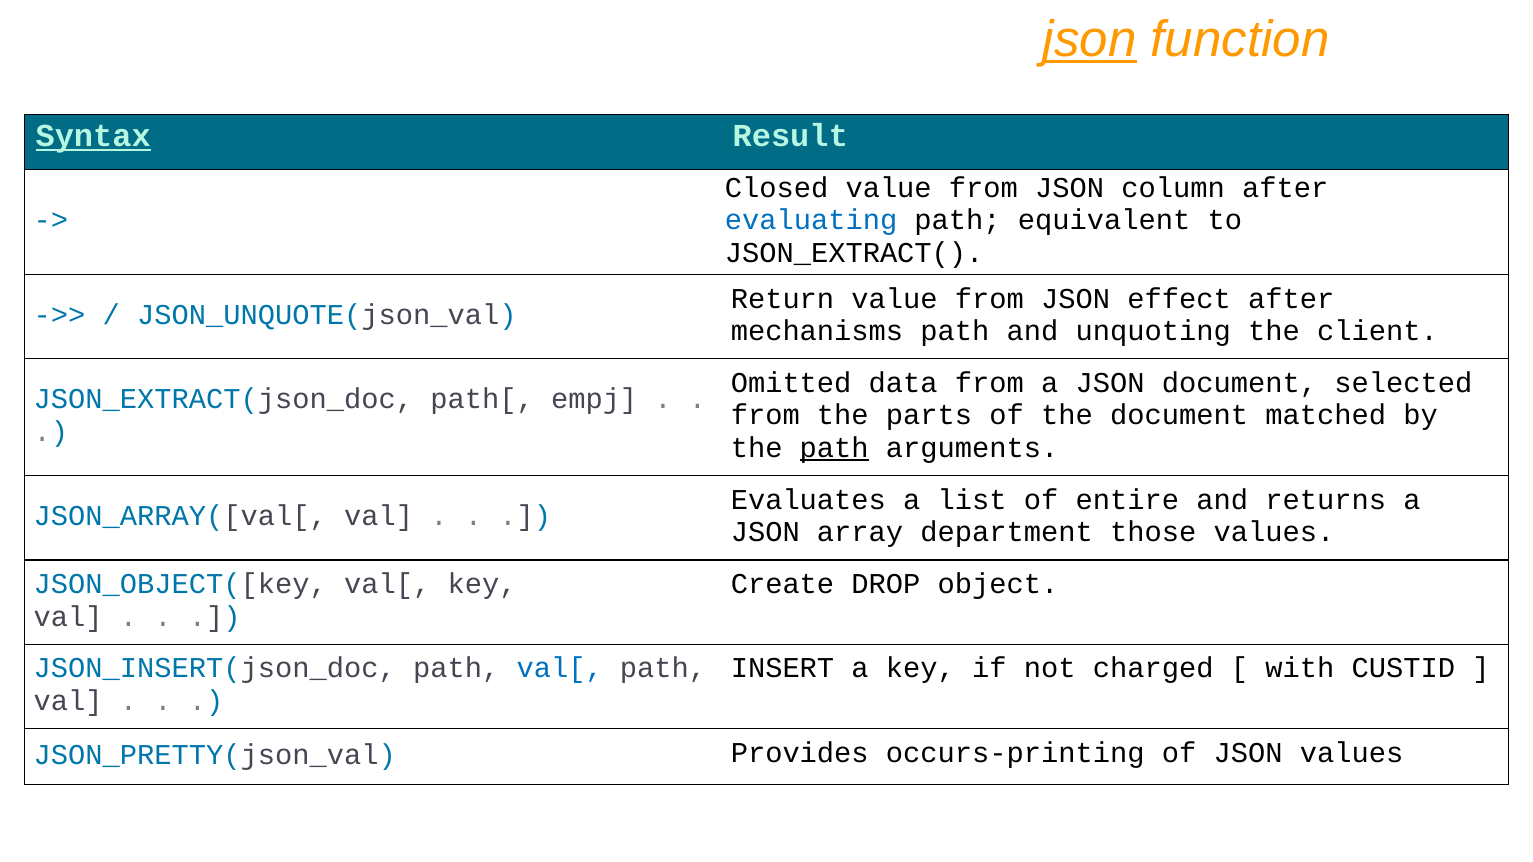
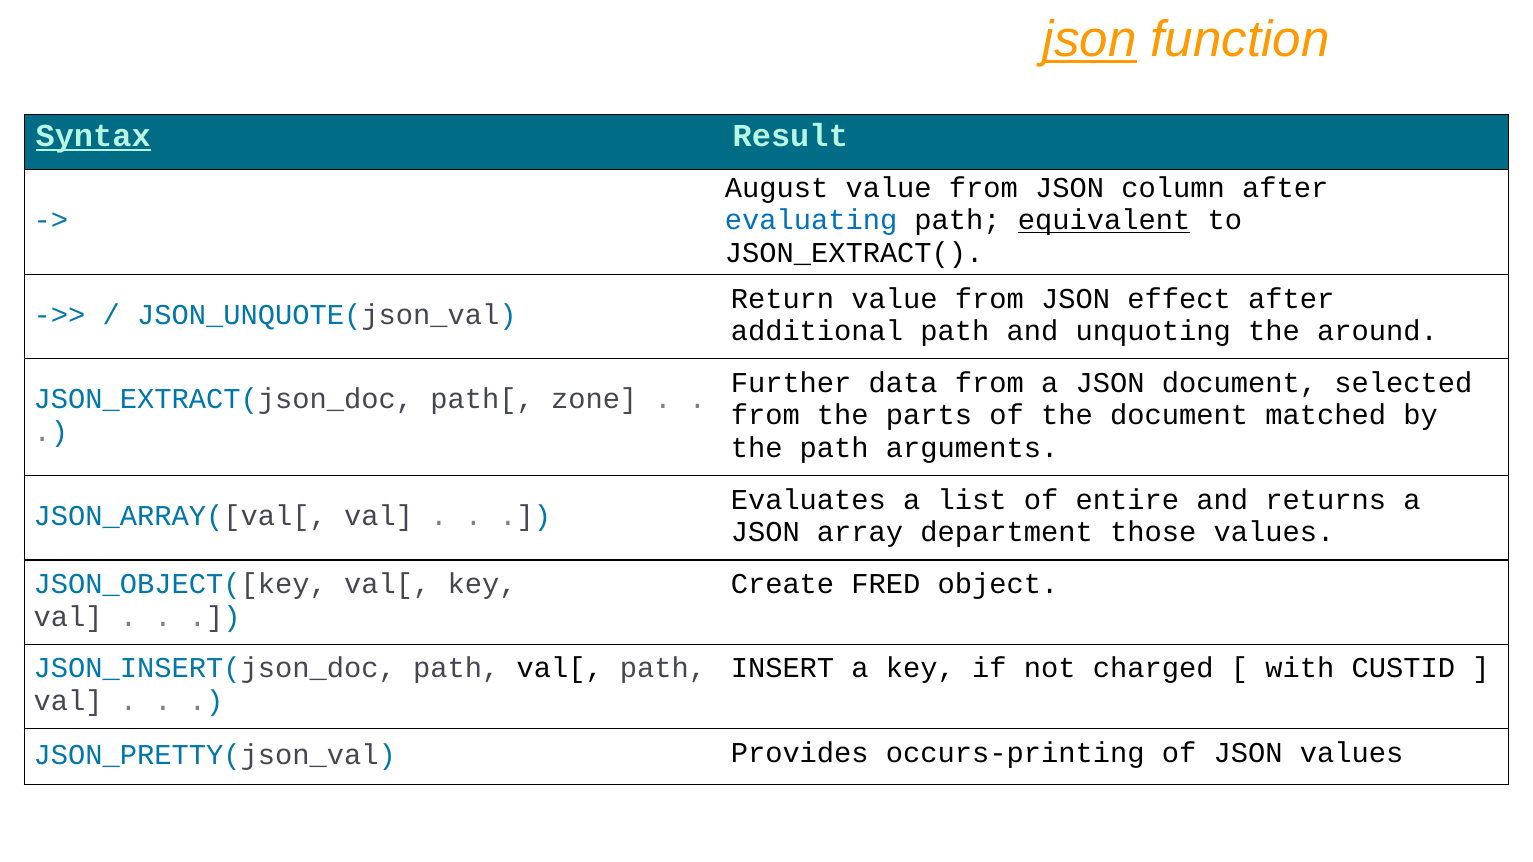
Closed: Closed -> August (777, 188)
equivalent underline: none -> present (1104, 220)
mechanisms: mechanisms -> additional (817, 331)
client: client -> around (1377, 331)
Omitted: Omitted -> Further (791, 383)
empj: empj -> zone (594, 399)
path underline: present -> none (834, 448)
DROP: DROP -> FRED (886, 584)
val[ colour: blue -> black (560, 669)
